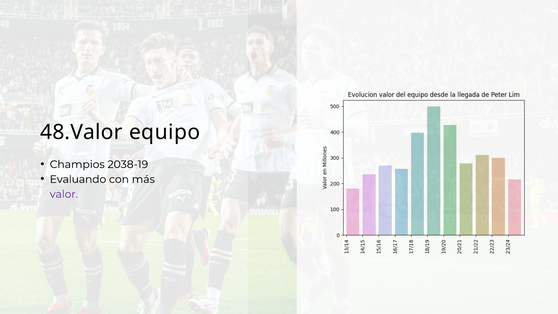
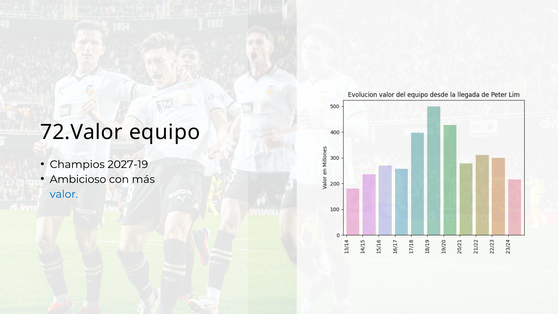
48.Valor: 48.Valor -> 72.Valor (81, 132)
2038-19: 2038-19 -> 2027-19 (128, 164)
Evaluando: Evaluando -> Ambicioso (78, 179)
valor colour: purple -> blue (64, 194)
